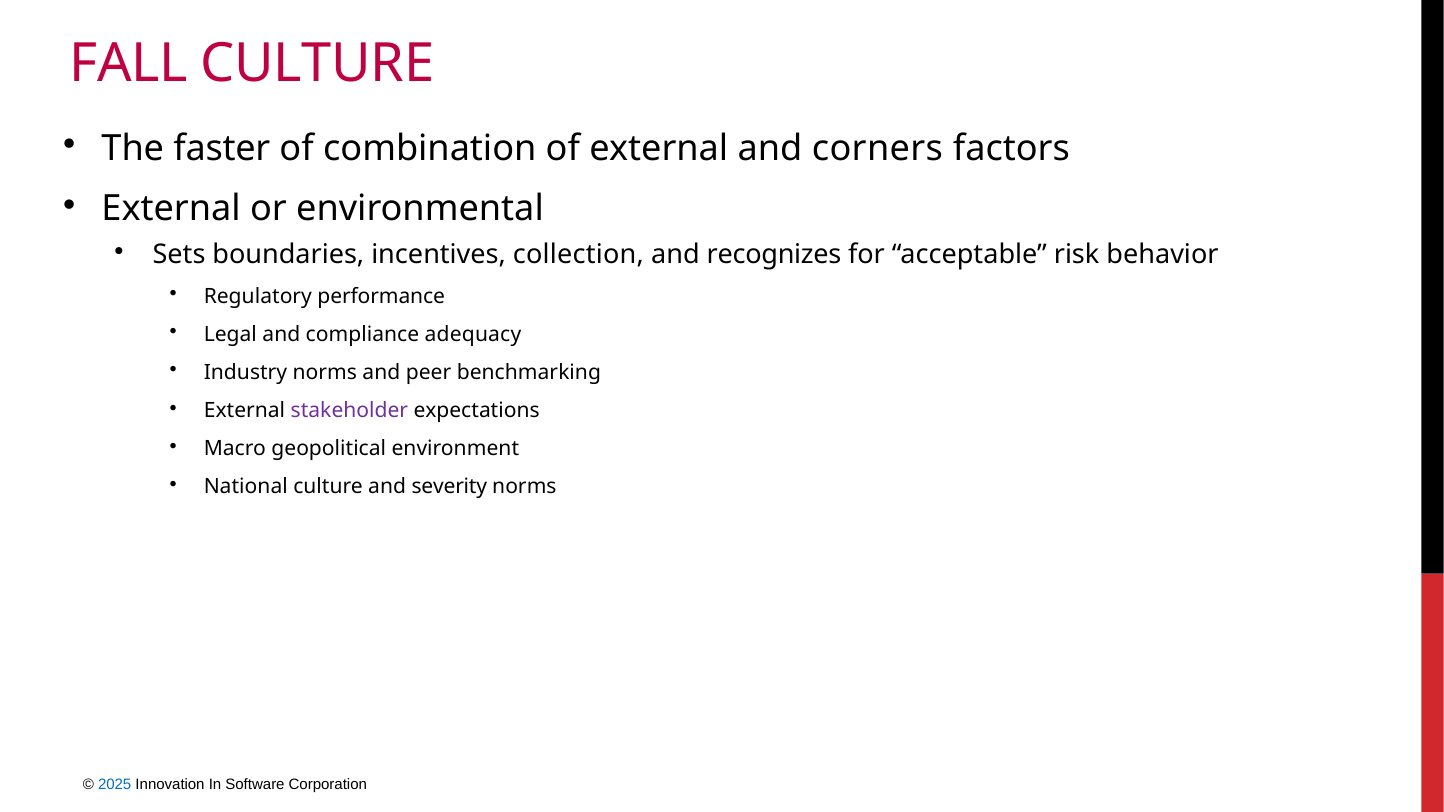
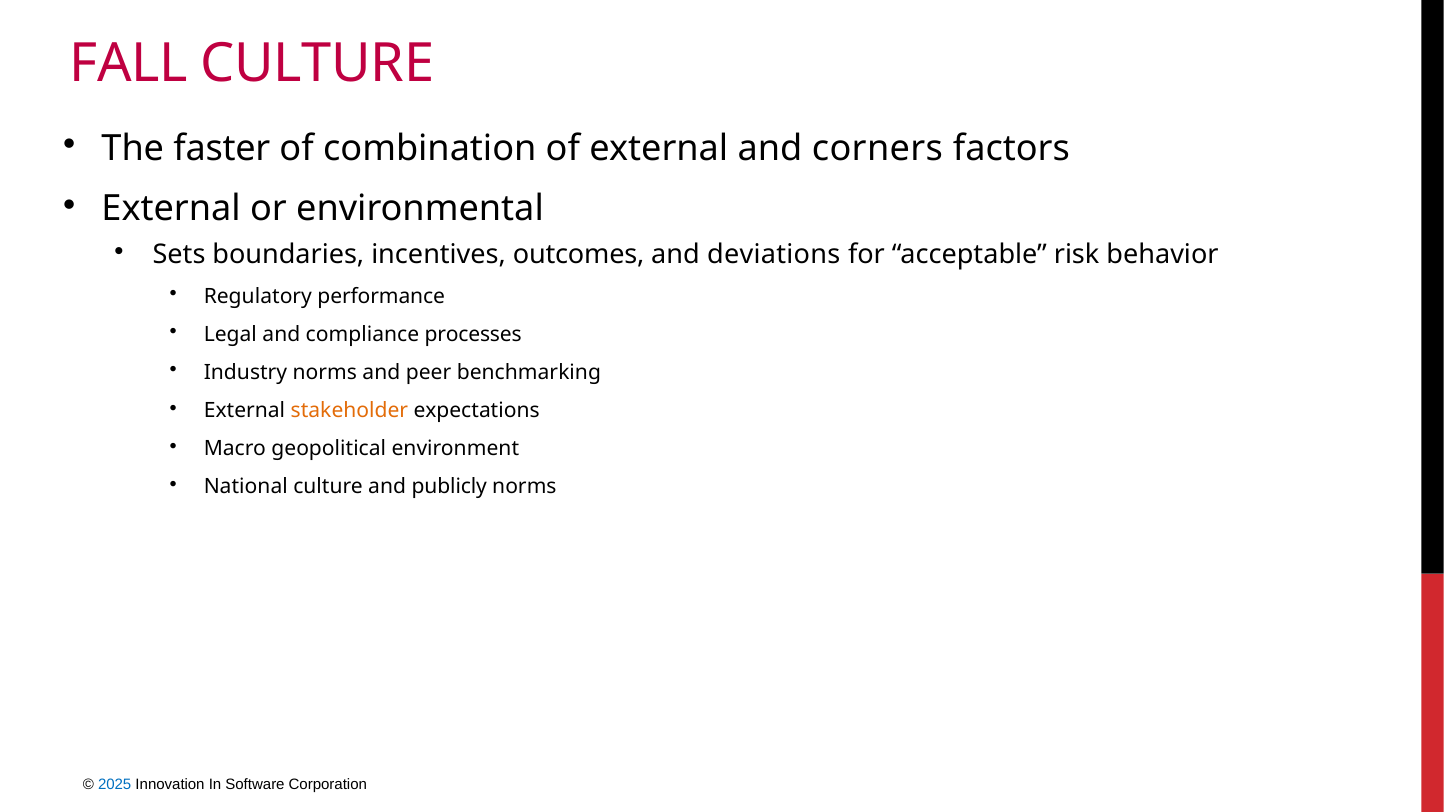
collection: collection -> outcomes (579, 255)
recognizes: recognizes -> deviations (774, 255)
adequacy: adequacy -> processes (473, 334)
stakeholder colour: purple -> orange (349, 411)
severity: severity -> publicly (449, 487)
